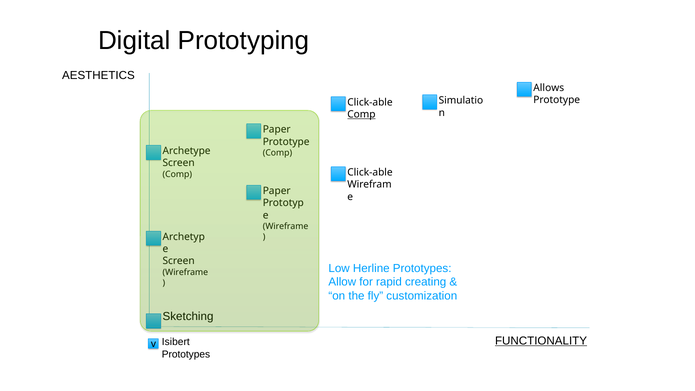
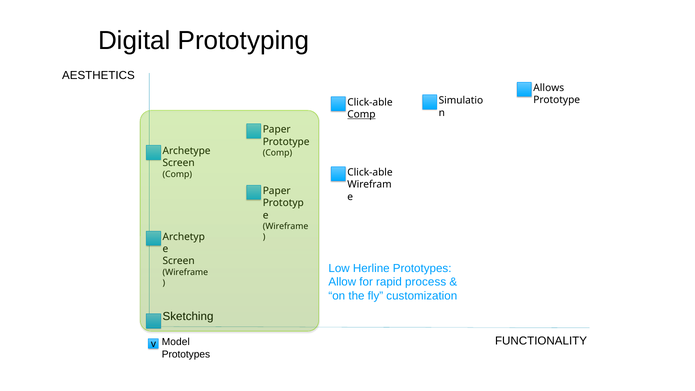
creating: creating -> process (426, 282)
FUNCTIONALITY underline: present -> none (541, 341)
Isibert: Isibert -> Model (176, 342)
